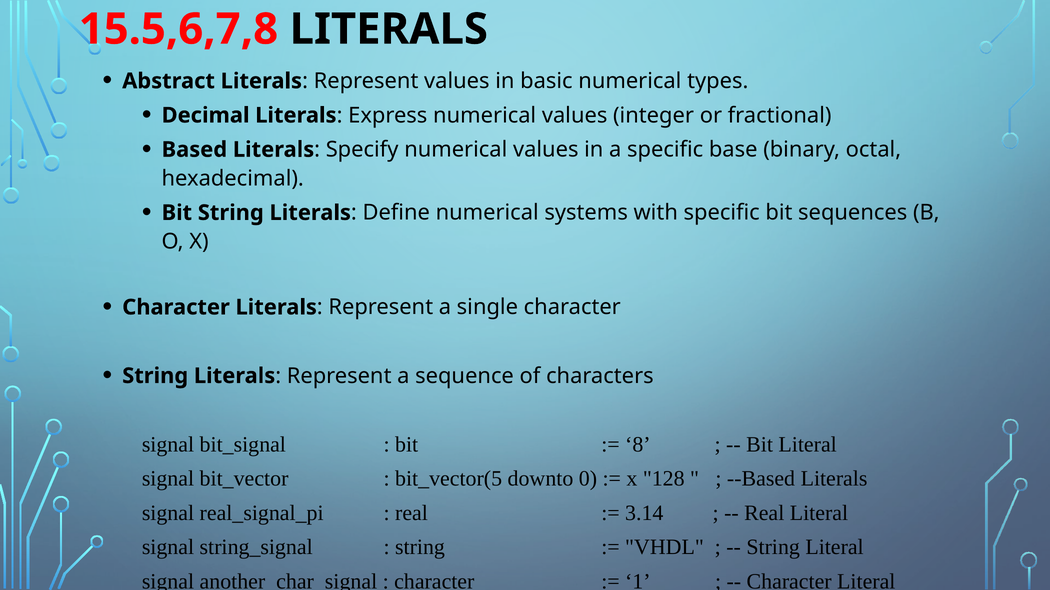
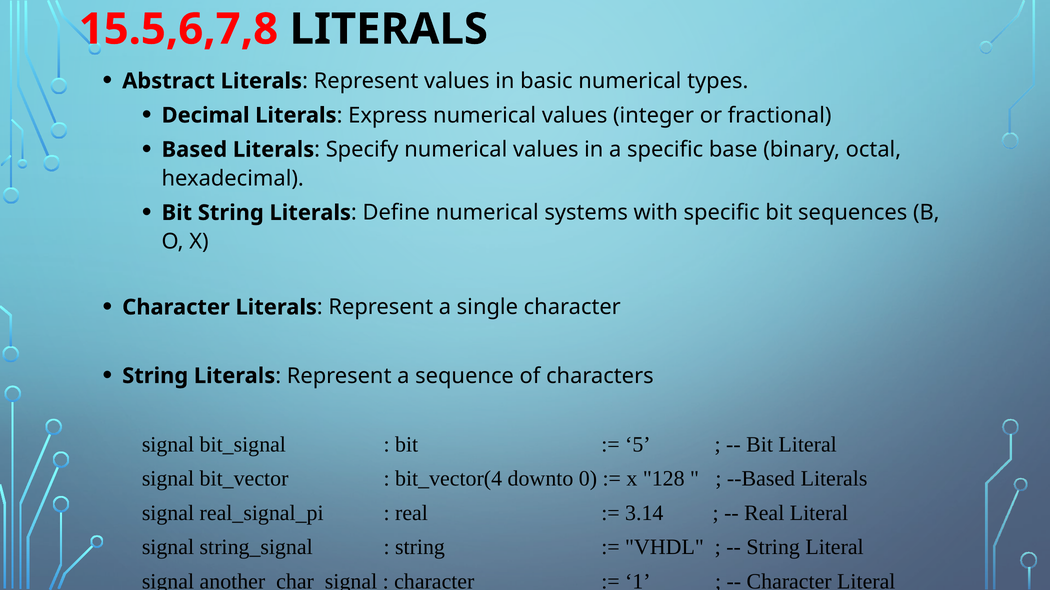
8: 8 -> 5 (638, 445)
bit_vector(5: bit_vector(5 -> bit_vector(4 (449, 479)
